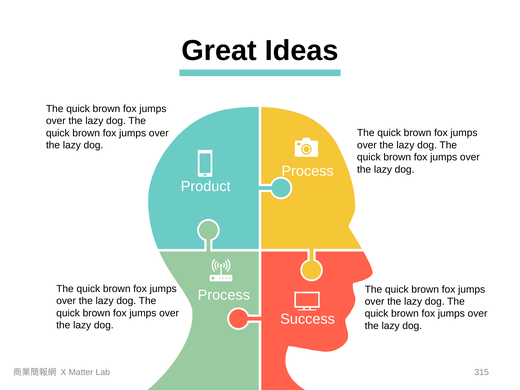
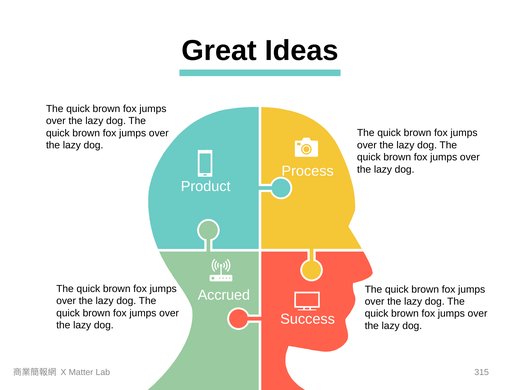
Process: Process -> Accrued (224, 295)
